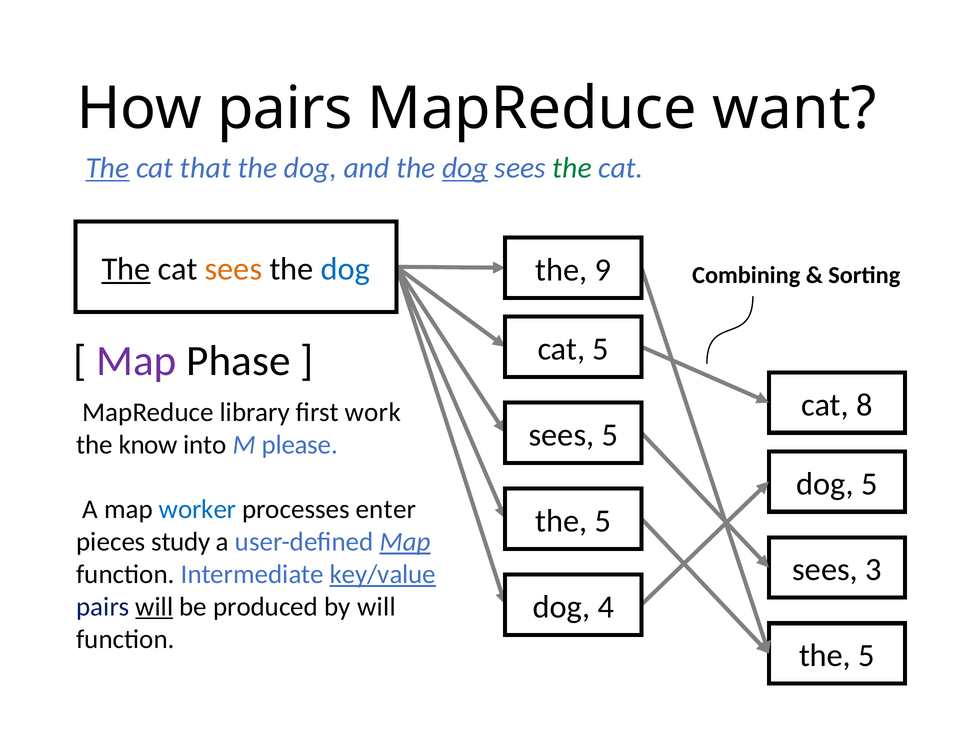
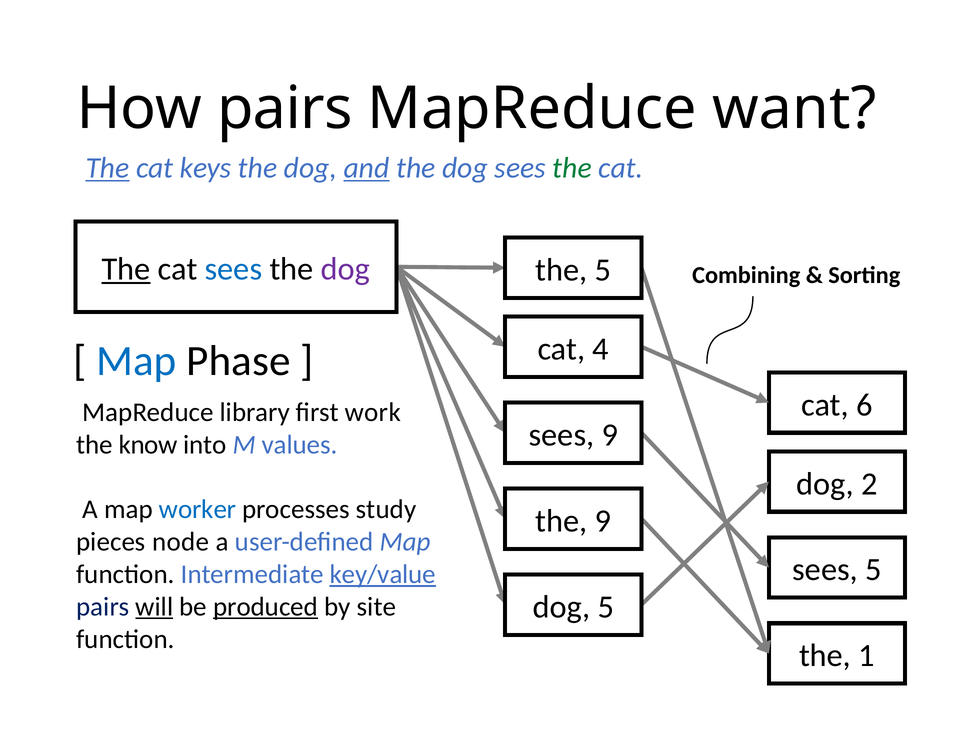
that: that -> keys (206, 168)
and underline: none -> present (367, 168)
dog underline: present -> none (465, 168)
sees colour: orange -> blue (233, 269)
dog colour: blue -> purple (345, 269)
the 9: 9 -> 5 (603, 270)
cat 5: 5 -> 4 (601, 349)
Map colour: purple -> blue (136, 361)
8: 8 -> 6 (864, 405)
sees 5: 5 -> 9 (610, 435)
please: please -> values (300, 445)
dog 5: 5 -> 2 (869, 484)
enter: enter -> study (386, 509)
5: 5 -> 9 (603, 521)
study: study -> node (181, 542)
Map underline: present -> none (405, 542)
sees 3: 3 -> 5 (873, 570)
dog 4: 4 -> 5 (606, 607)
produced underline: none -> present (266, 607)
by will: will -> site (376, 607)
5: 5 -> 1 (866, 656)
